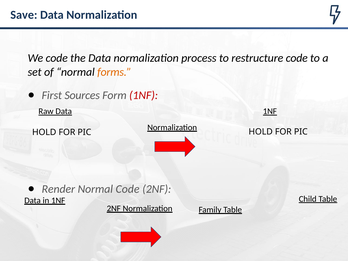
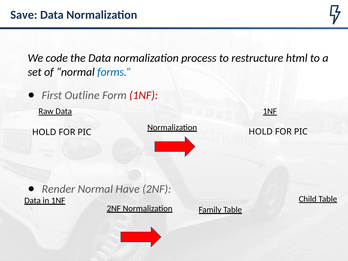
restructure code: code -> html (297, 58)
forms colour: orange -> blue (114, 72)
Sources: Sources -> Outline (82, 95)
Normal Code: Code -> Have (128, 189)
